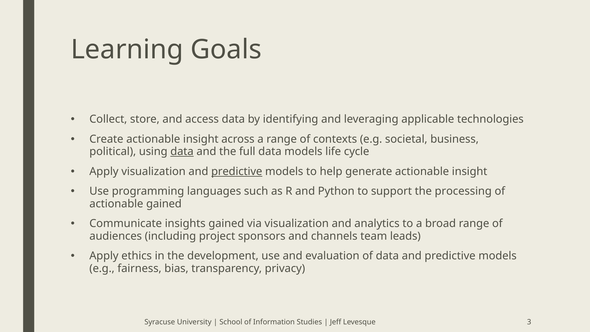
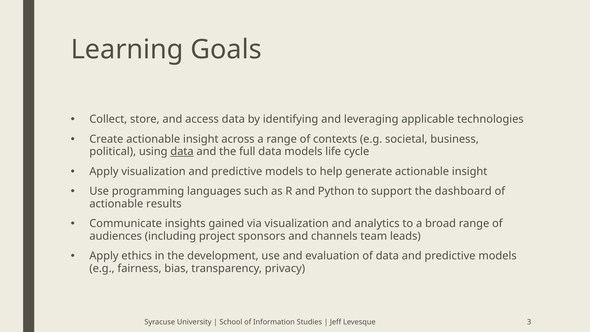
predictive underline: present -> none (237, 171)
processing: processing -> dashboard (463, 191)
actionable gained: gained -> results (164, 204)
